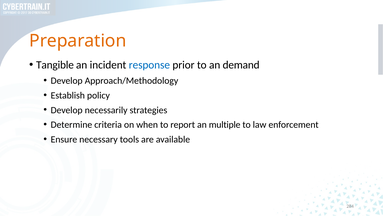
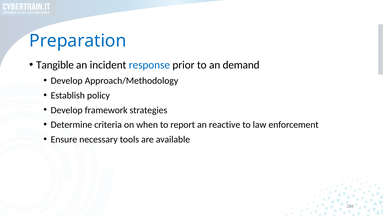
Preparation colour: orange -> blue (78, 41)
necessarily: necessarily -> framework (106, 110)
multiple: multiple -> reactive (225, 124)
